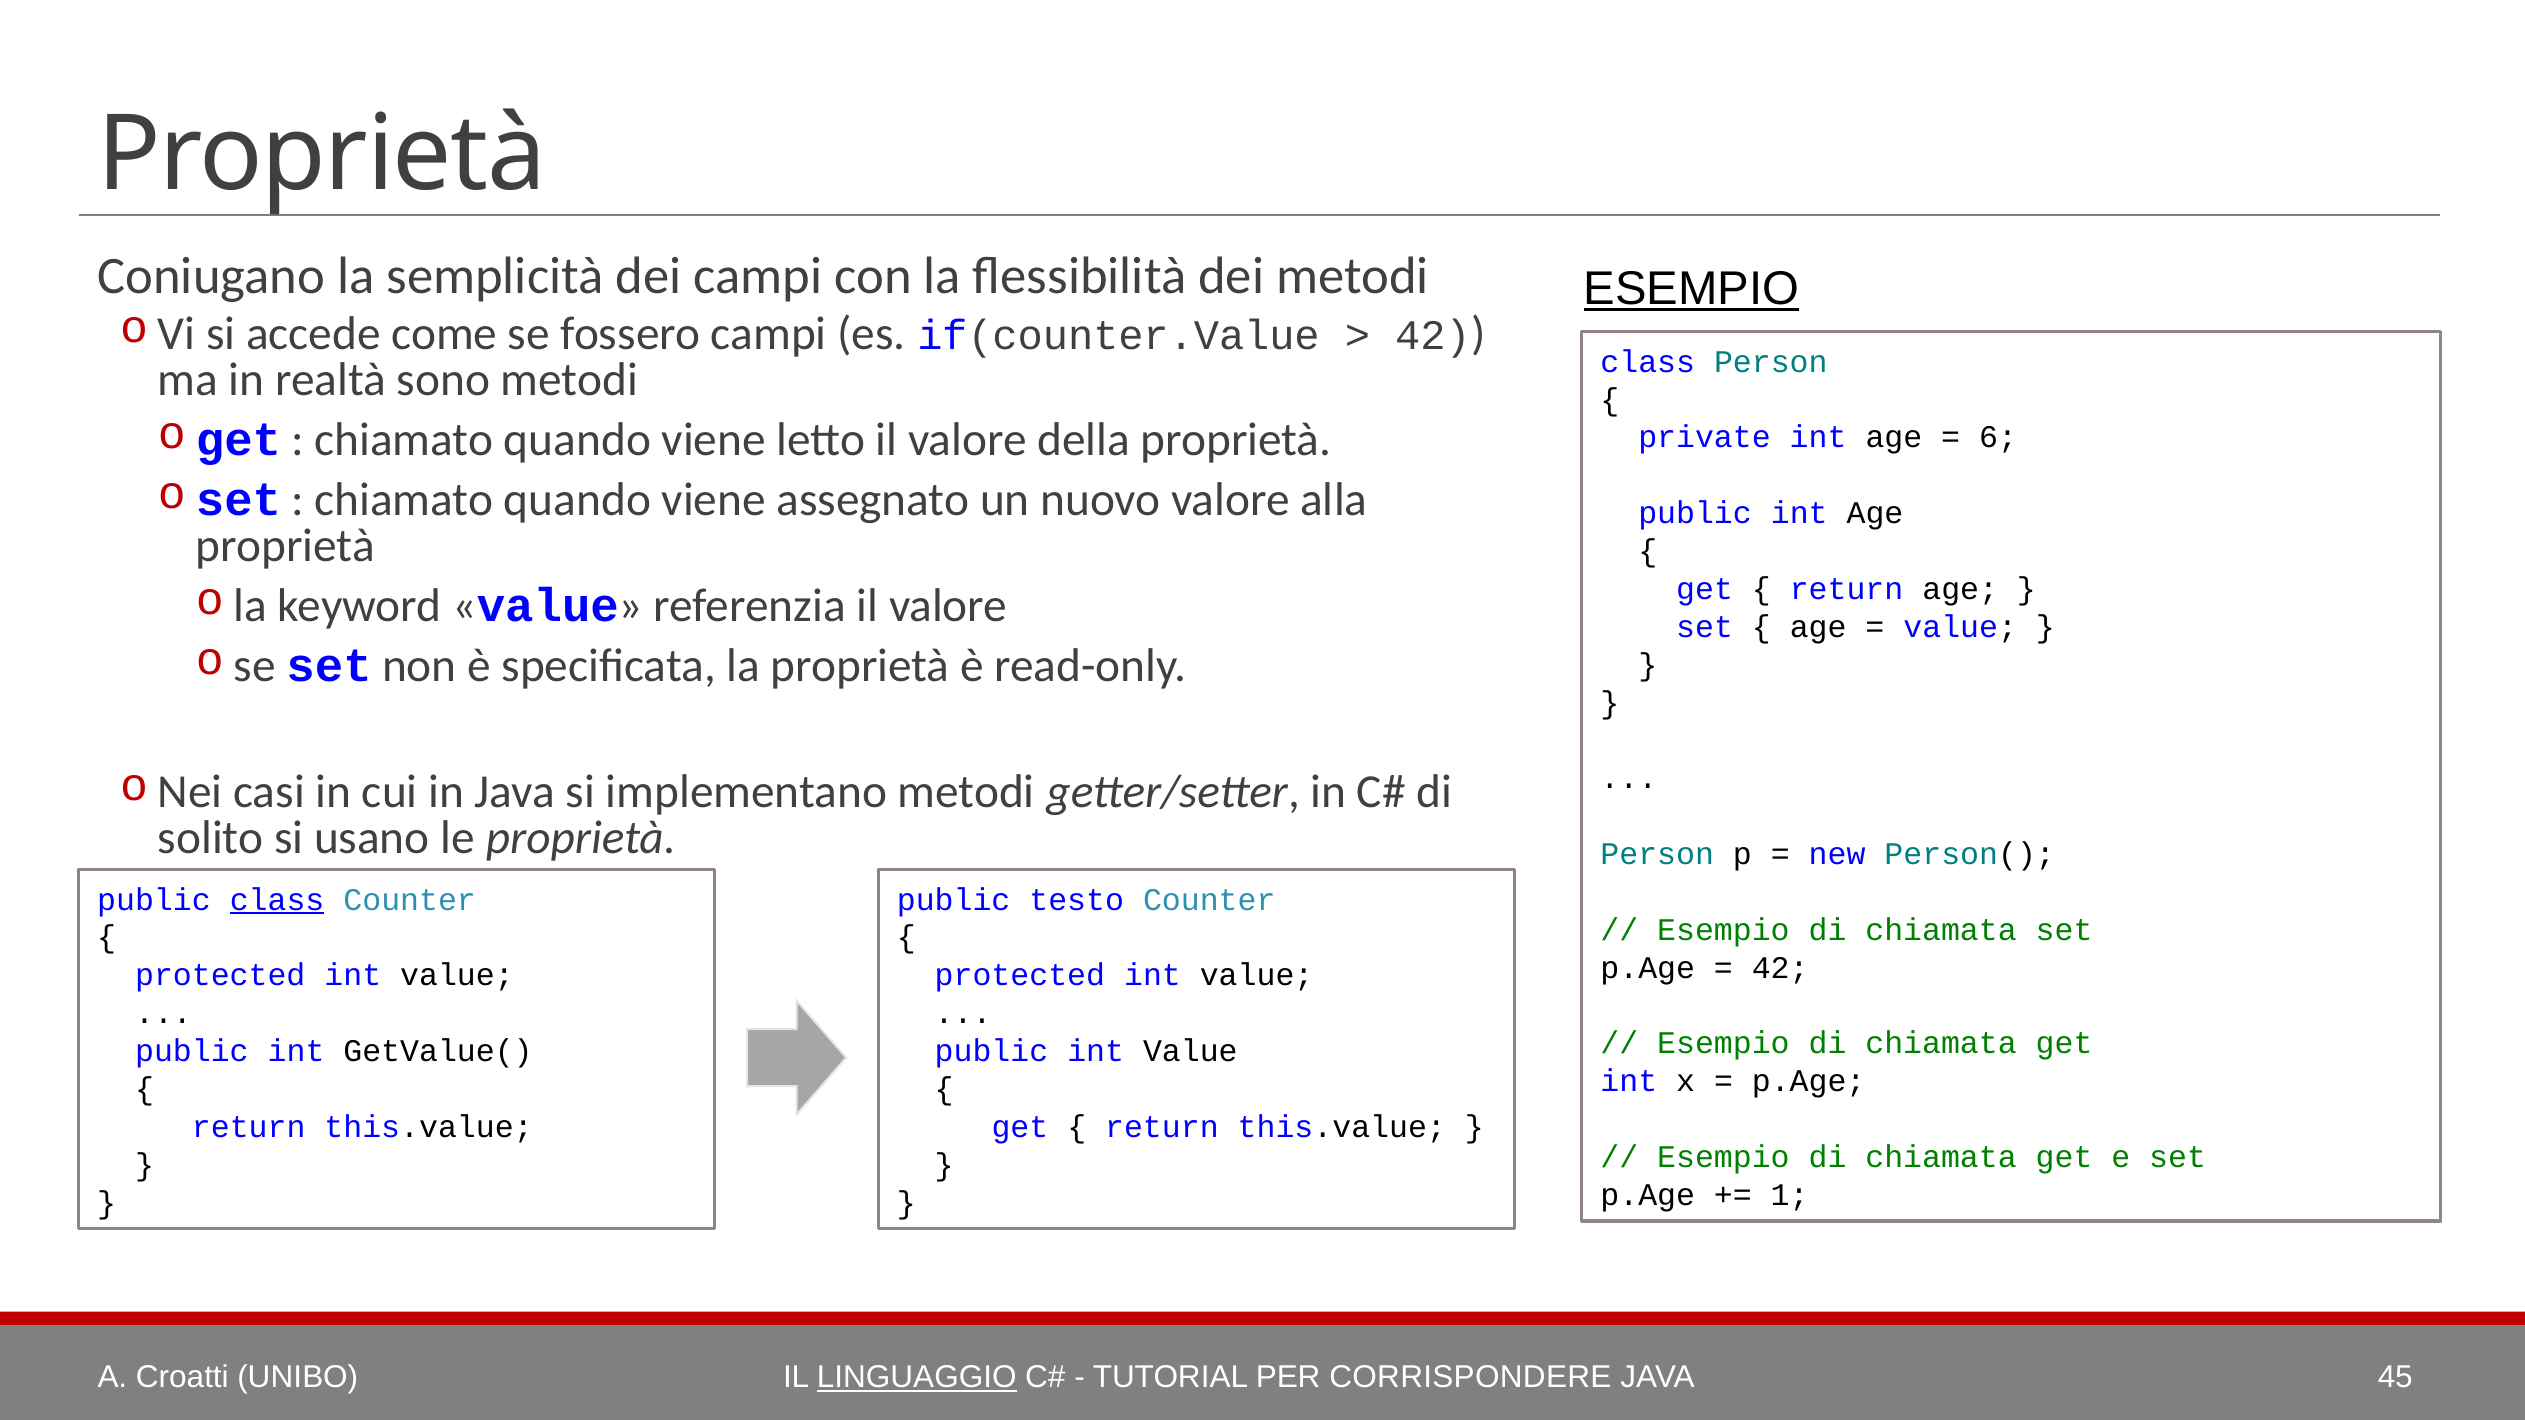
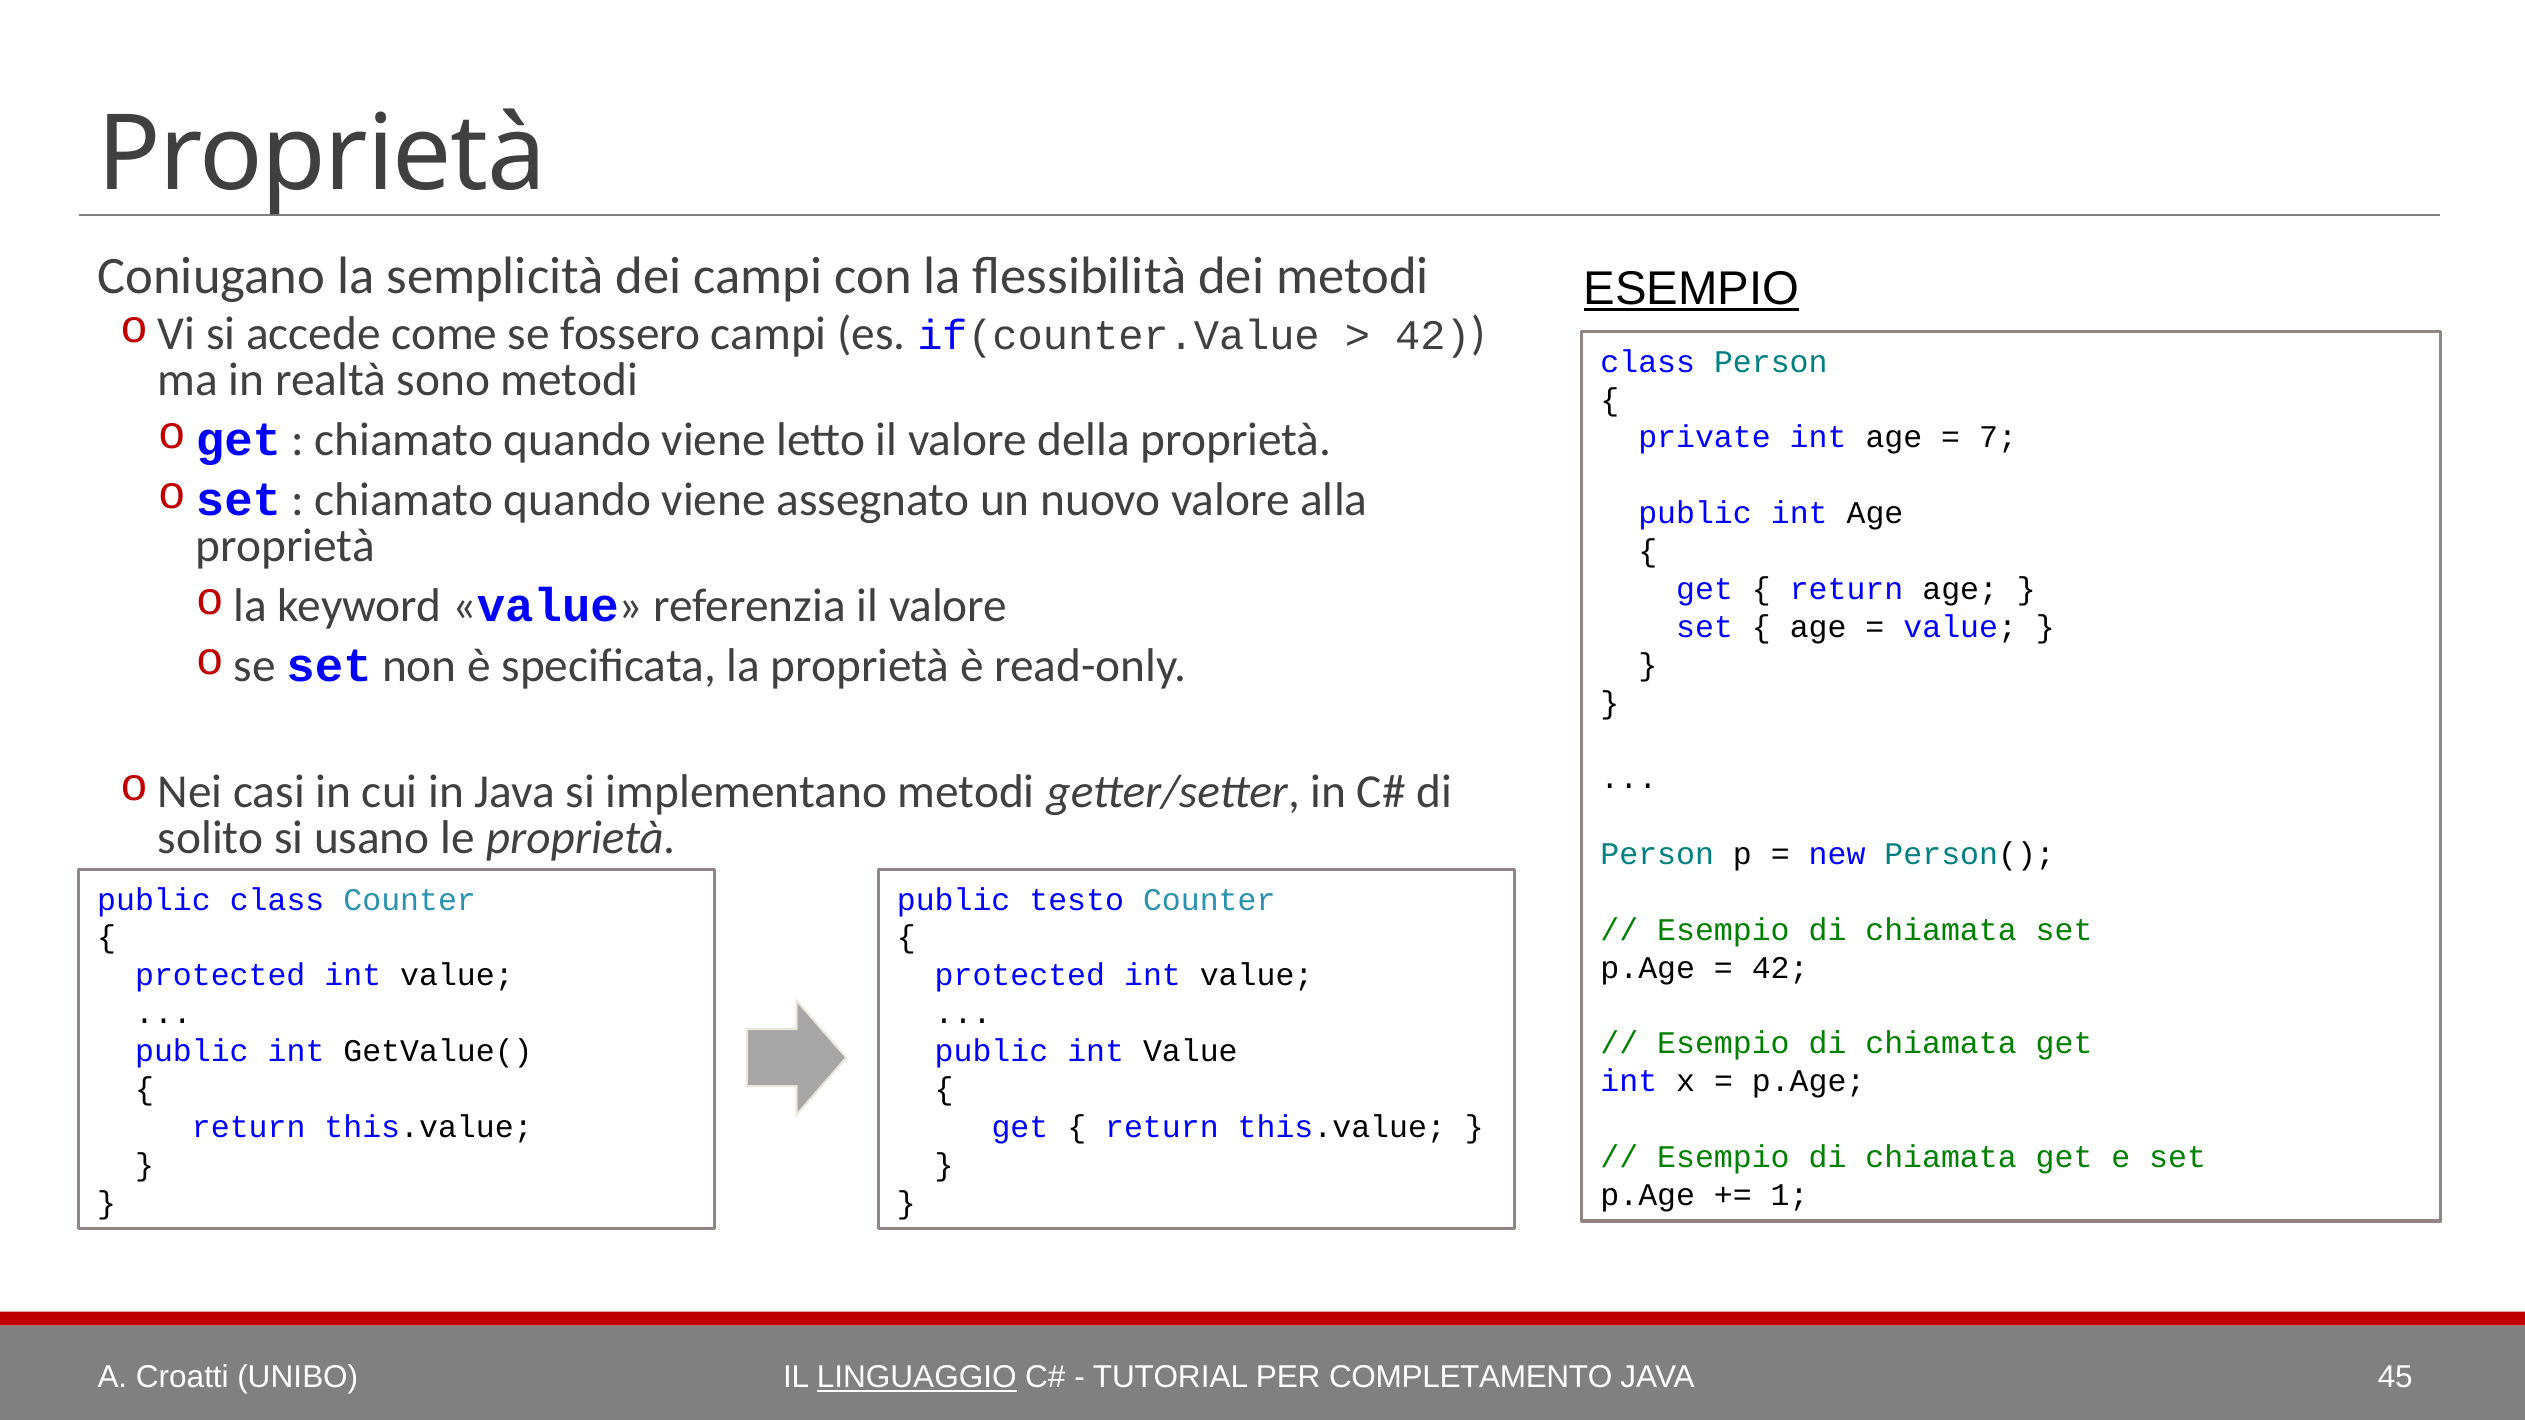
6: 6 -> 7 (1998, 438)
class underline: present -> none (277, 900)
CORRISPONDERE: CORRISPONDERE -> COMPLETAMENTO (1471, 1378)
